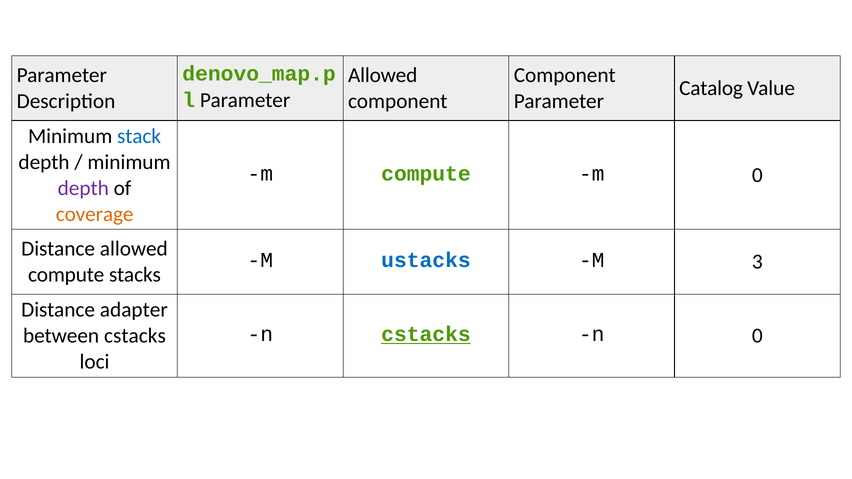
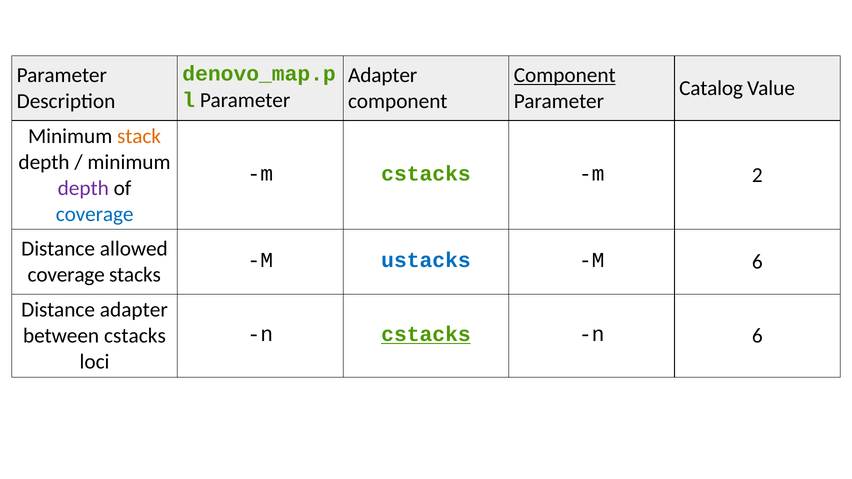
Allowed: Allowed -> Adapter (383, 75)
Component underline: none -> present (565, 75)
stack colour: blue -> orange (139, 136)
m compute: compute -> cstacks (426, 174)
m 0: 0 -> 2 (757, 175)
coverage colour: orange -> blue (95, 214)
M 3: 3 -> 6 (757, 262)
compute: compute -> coverage (66, 275)
n 0: 0 -> 6 (757, 336)
